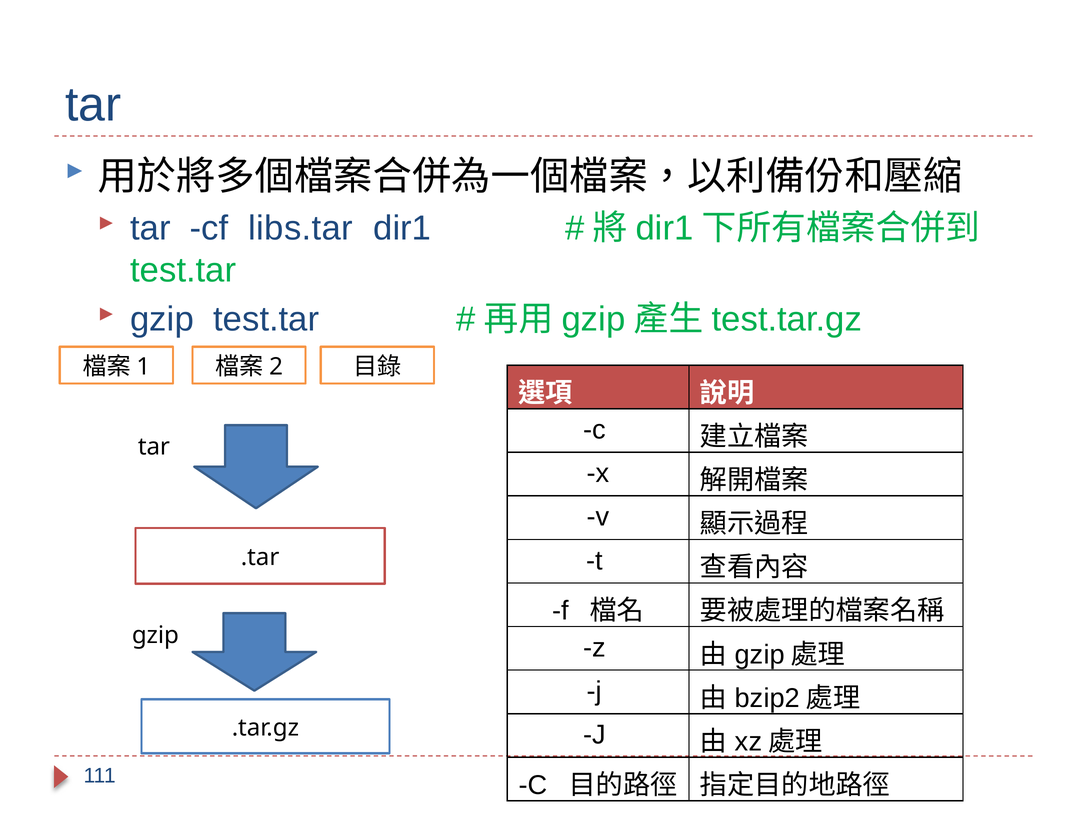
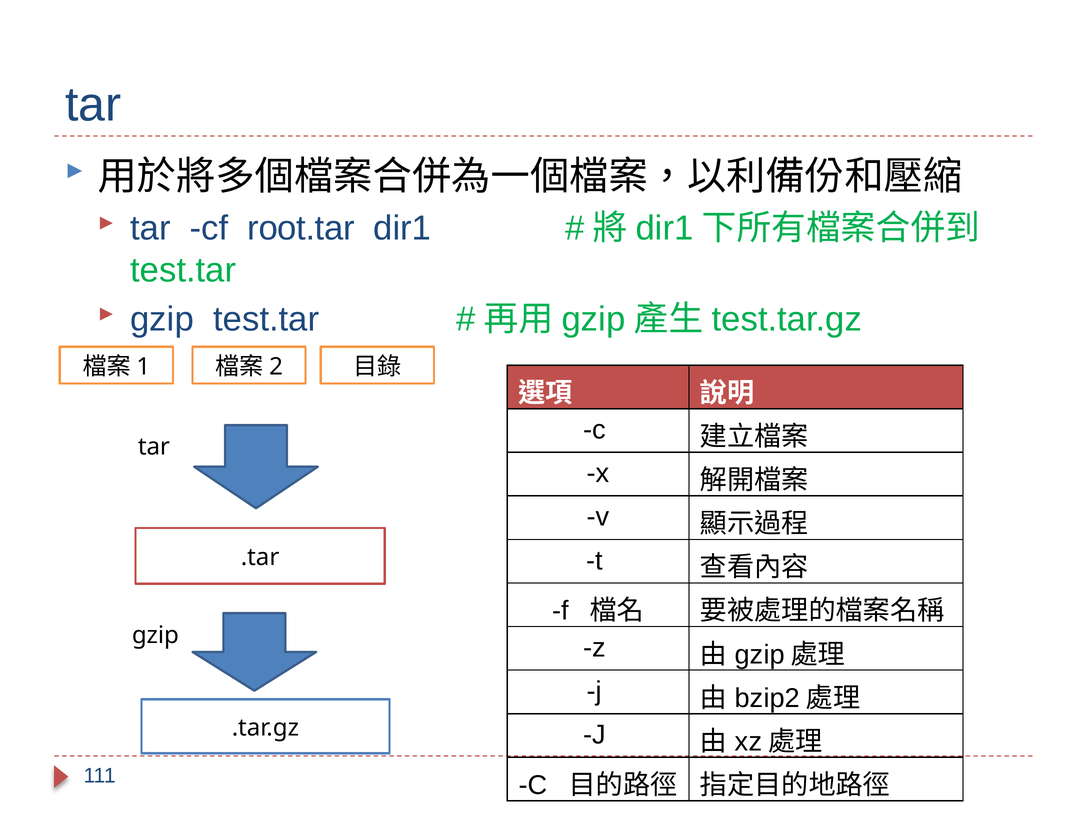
libs.tar: libs.tar -> root.tar (301, 228)
